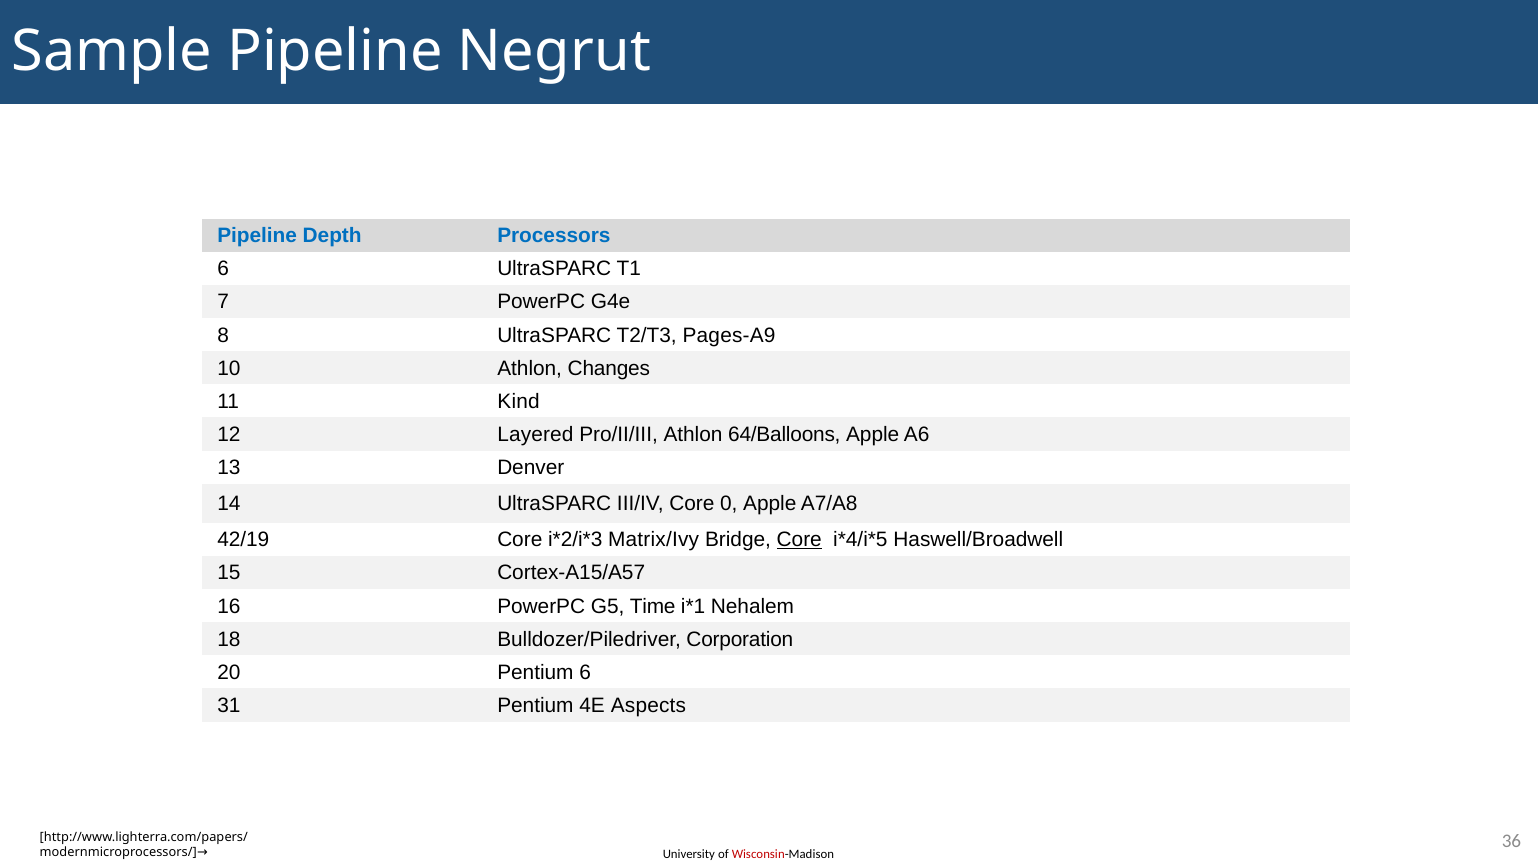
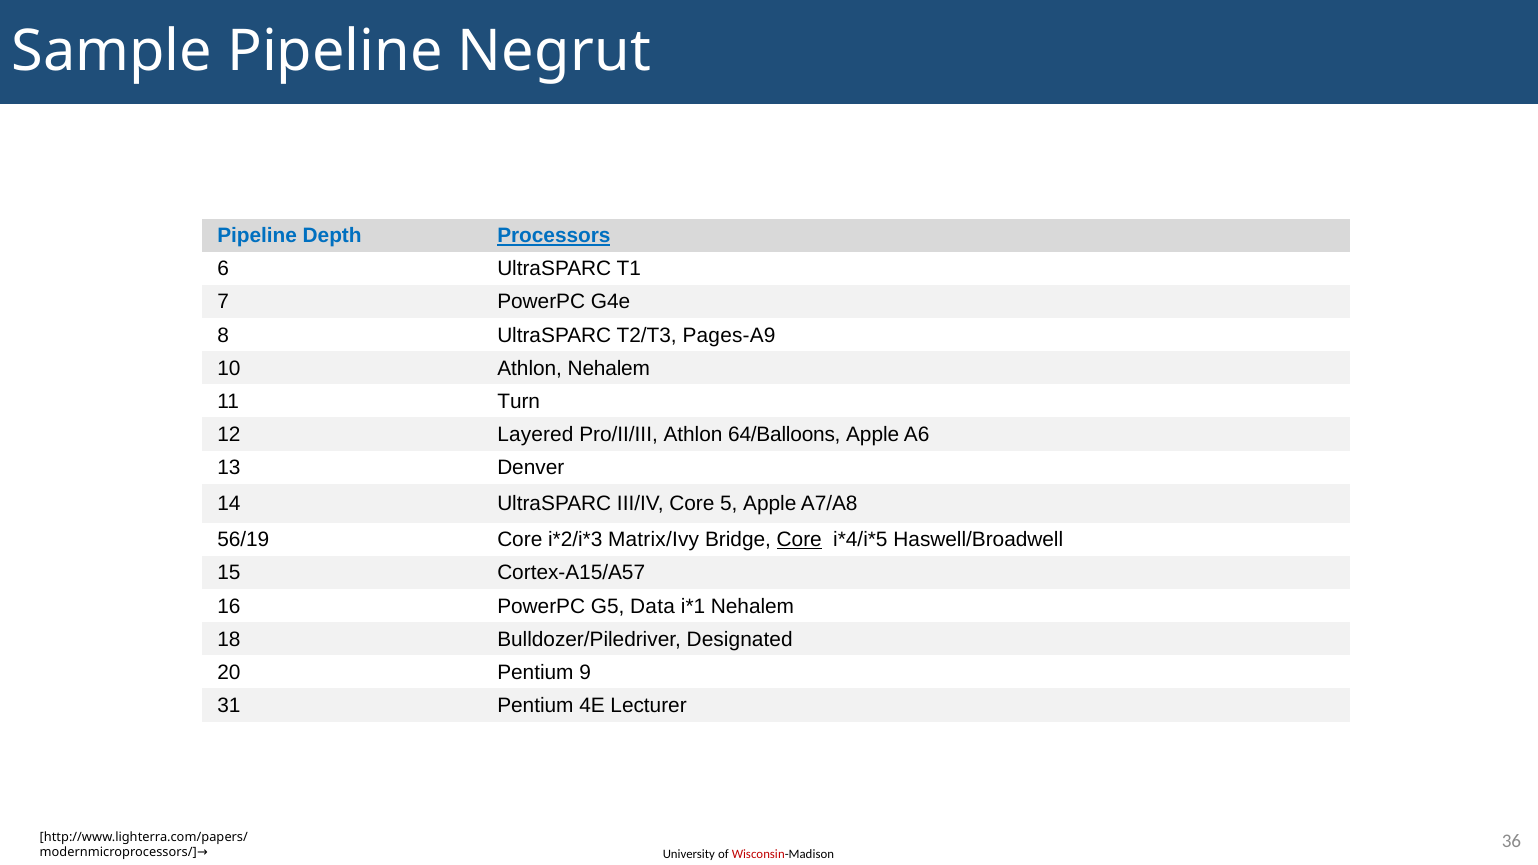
Processors underline: none -> present (554, 236)
Athlon Changes: Changes -> Nehalem (609, 368)
Kind: Kind -> Turn (519, 401)
0: 0 -> 5 (729, 503)
42/19: 42/19 -> 56/19 (243, 540)
Time: Time -> Data (653, 606)
Corporation: Corporation -> Designated (740, 639)
Pentium 6: 6 -> 9 (585, 672)
Aspects: Aspects -> Lecturer (649, 705)
